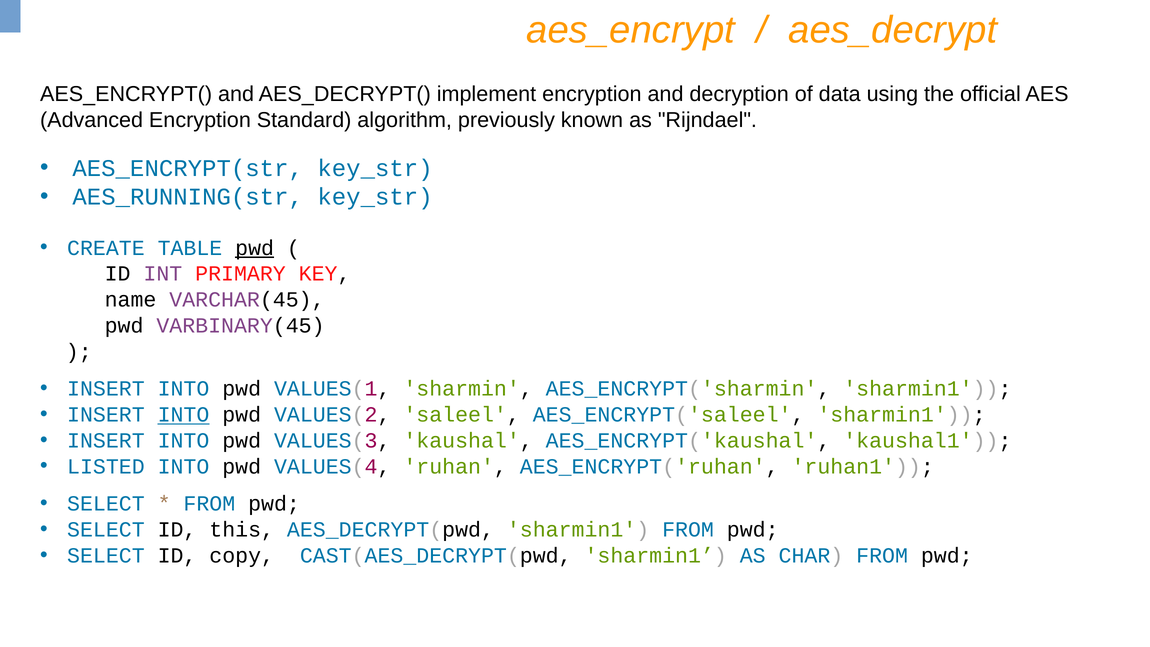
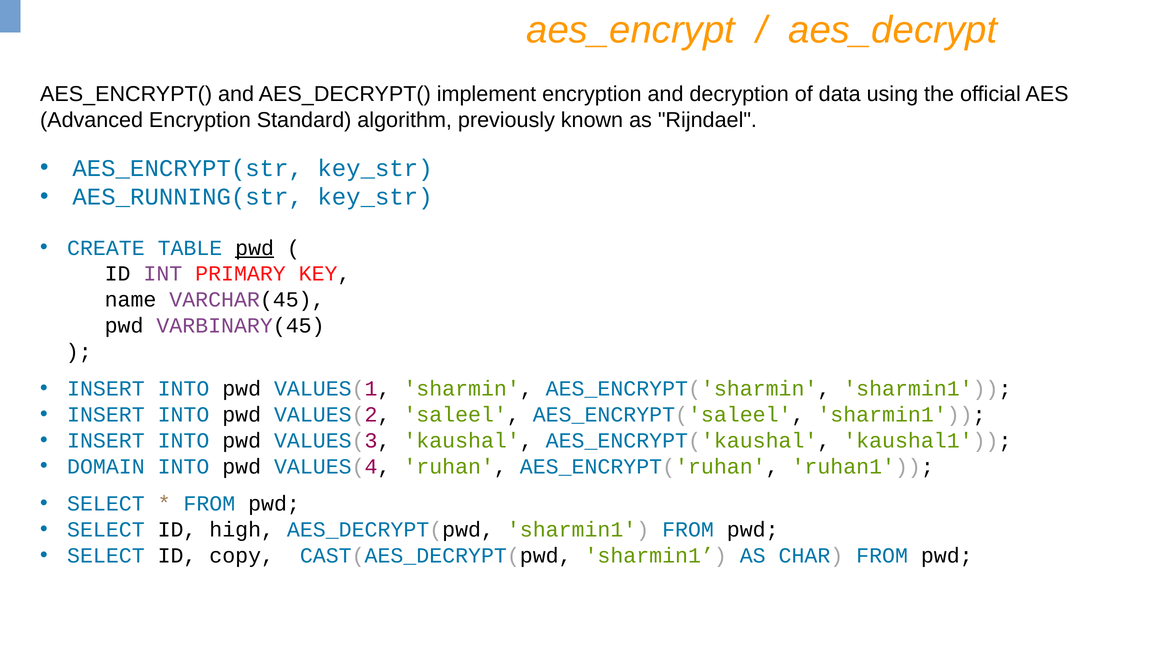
INTO underline: present -> none (183, 415)
LISTED: LISTED -> DOMAIN (106, 466)
this: this -> high (242, 530)
